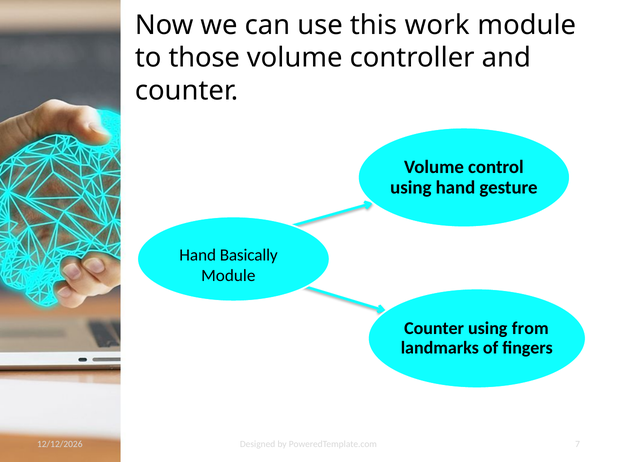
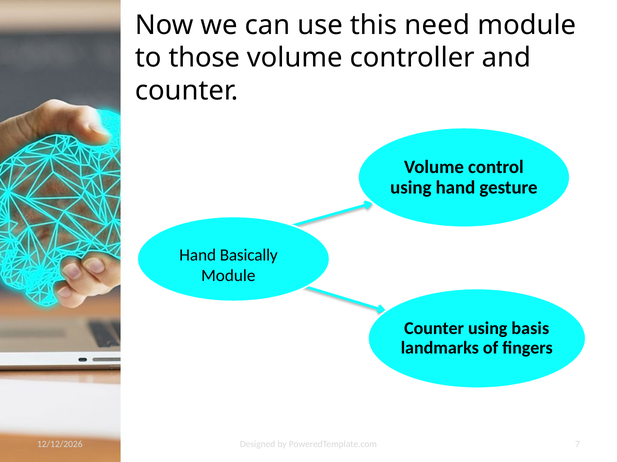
work: work -> need (437, 25)
from: from -> basis (530, 329)
